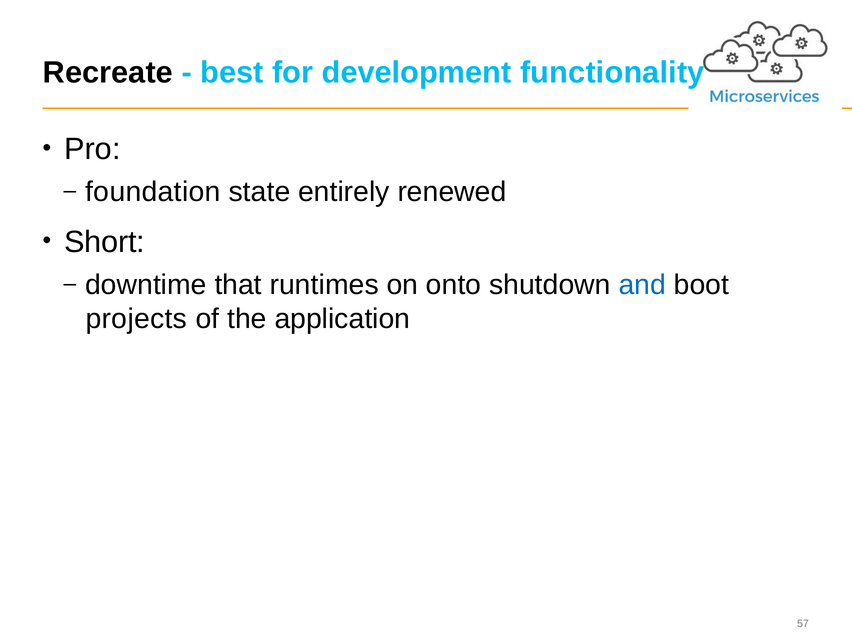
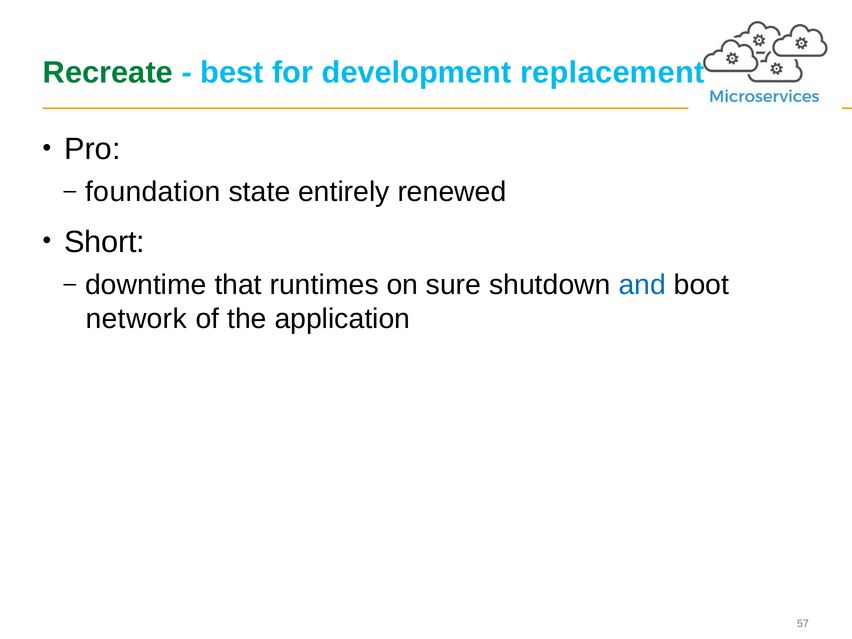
Recreate colour: black -> green (108, 73)
functionality: functionality -> replacement (612, 73)
onto: onto -> sure (454, 285)
projects: projects -> network (136, 319)
